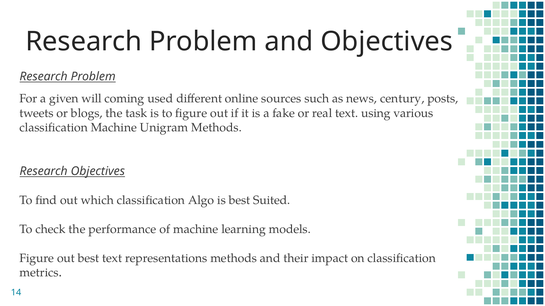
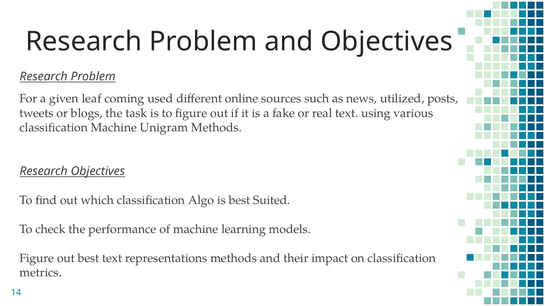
will: will -> leaf (92, 99)
century: century -> utilized (402, 99)
